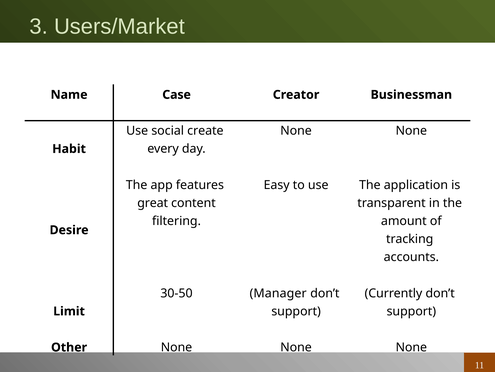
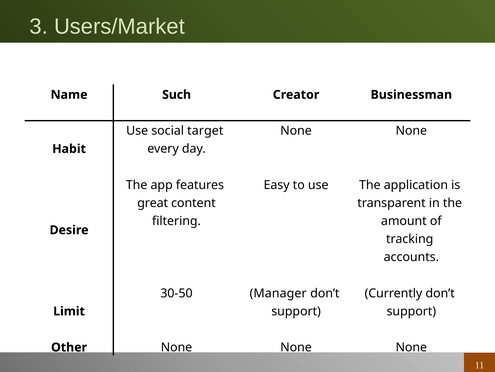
Case: Case -> Such (177, 95)
create: create -> target (205, 131)
